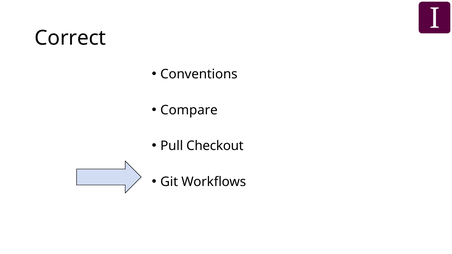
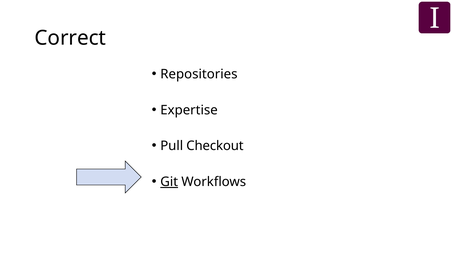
Conventions: Conventions -> Repositories (199, 74)
Compare: Compare -> Expertise (189, 110)
Git underline: none -> present (169, 182)
